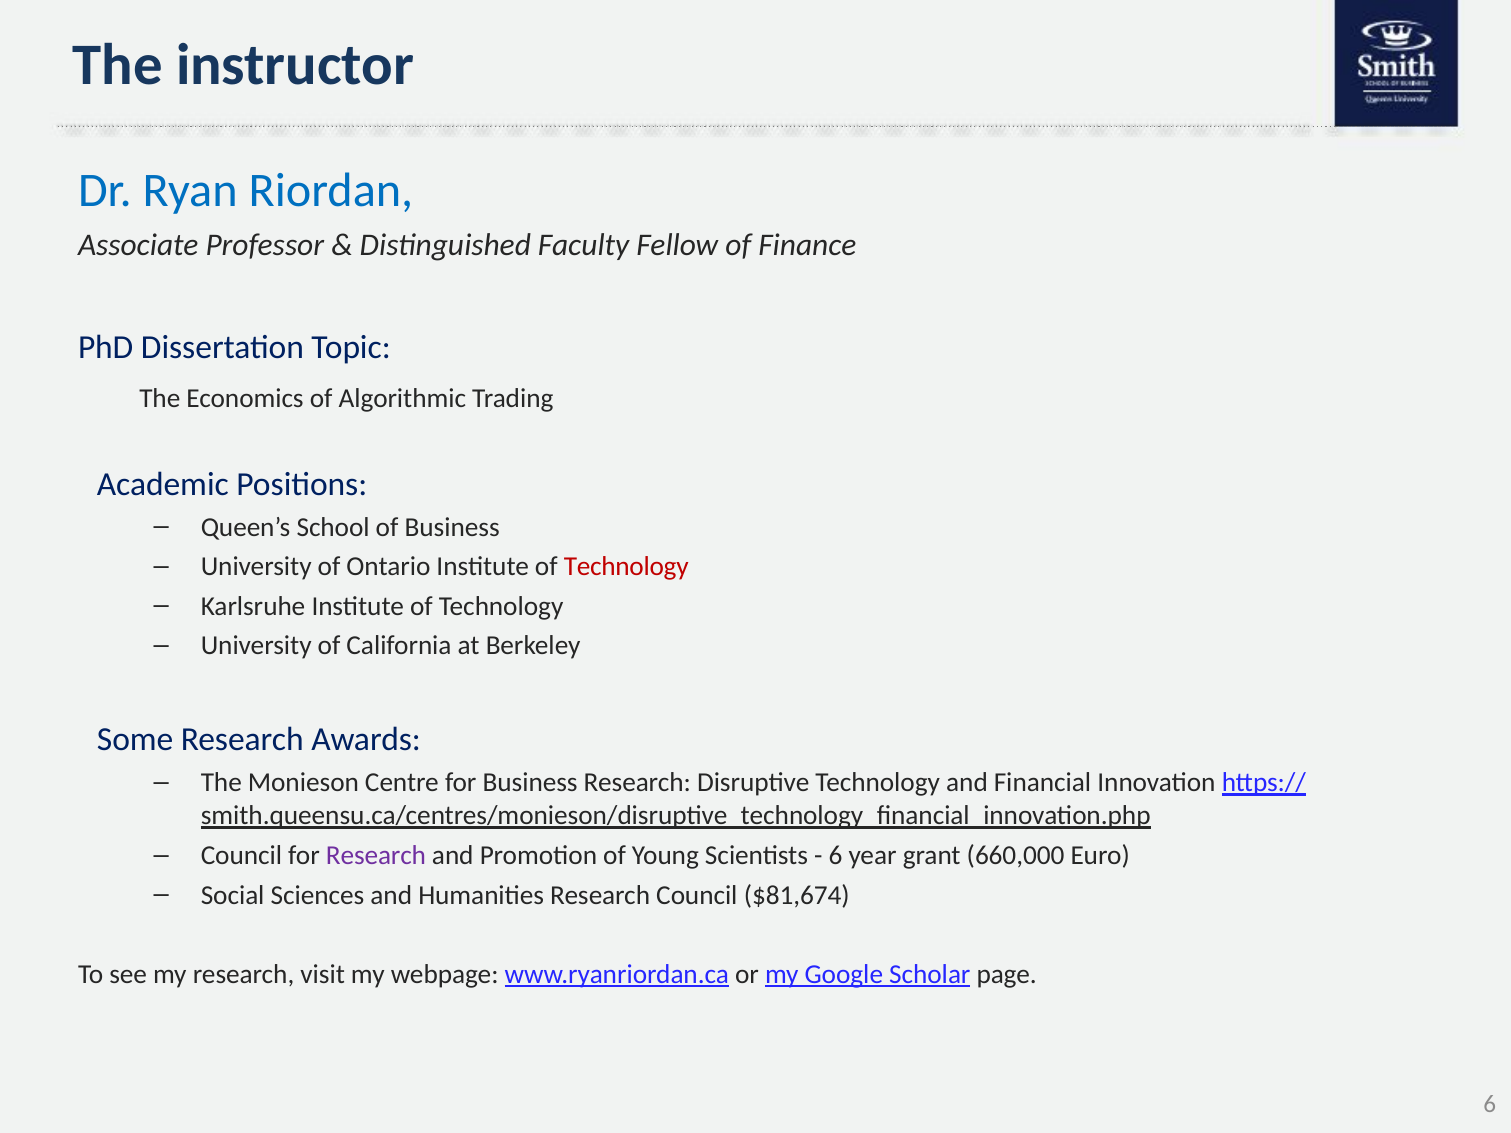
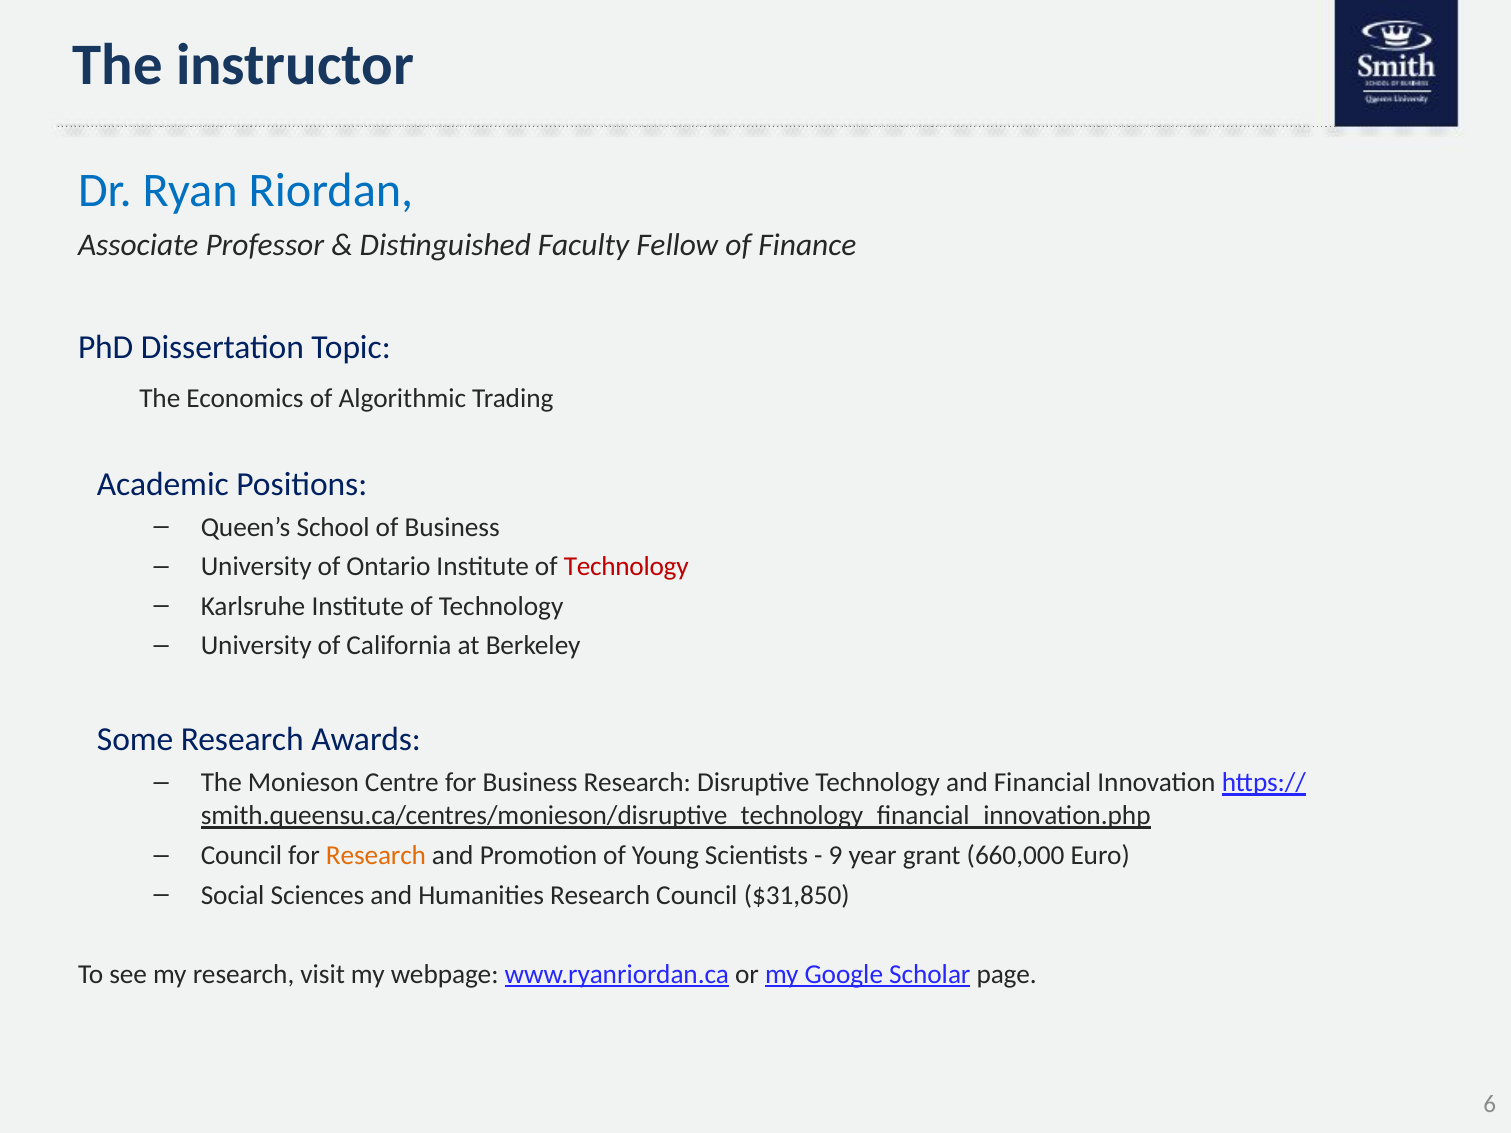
Research colour: purple -> orange (376, 856)
6: 6 -> 9 (835, 856)
$81,674: $81,674 -> $31,850 (797, 896)
